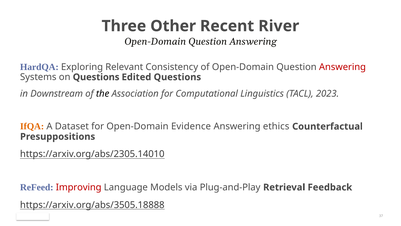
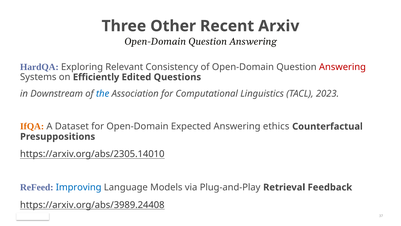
River: River -> Arxiv (279, 26)
on Questions: Questions -> Efficiently (96, 77)
the colour: black -> blue (103, 93)
Evidence: Evidence -> Expected (191, 126)
Improving colour: red -> blue (79, 187)
https://arxiv.org/abs/3505.18888: https://arxiv.org/abs/3505.18888 -> https://arxiv.org/abs/3989.24408 (92, 204)
